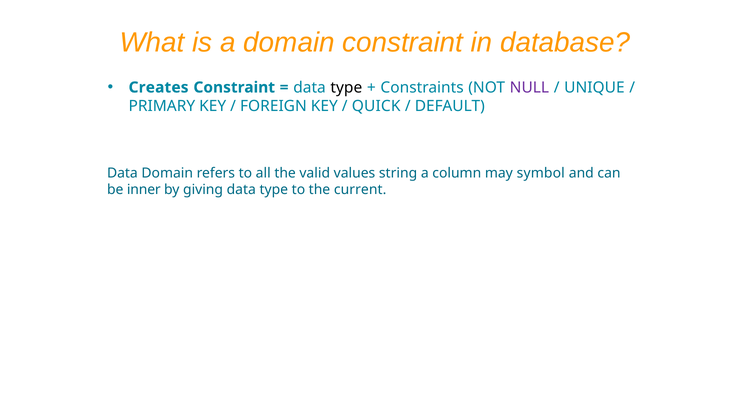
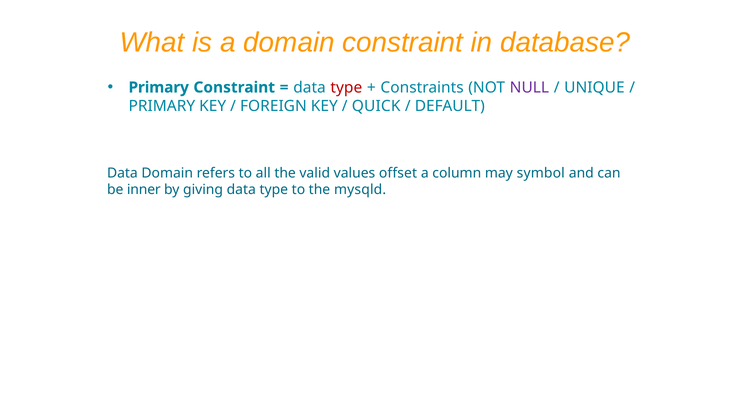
Creates: Creates -> Primary (159, 87)
type colour: black -> red (346, 87)
string: string -> offset (398, 173)
current: current -> mysqld (360, 190)
